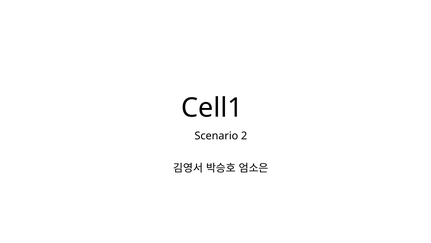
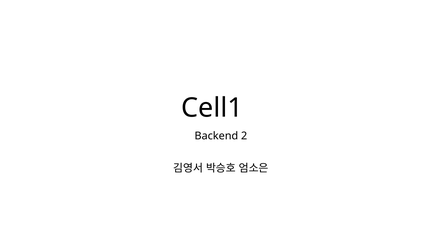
Scenario: Scenario -> Backend (216, 136)
